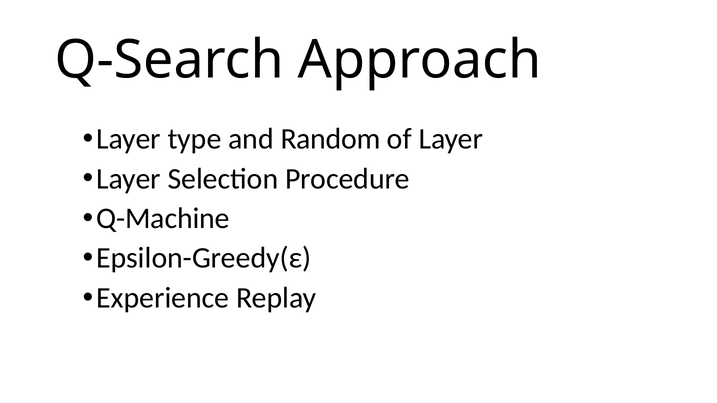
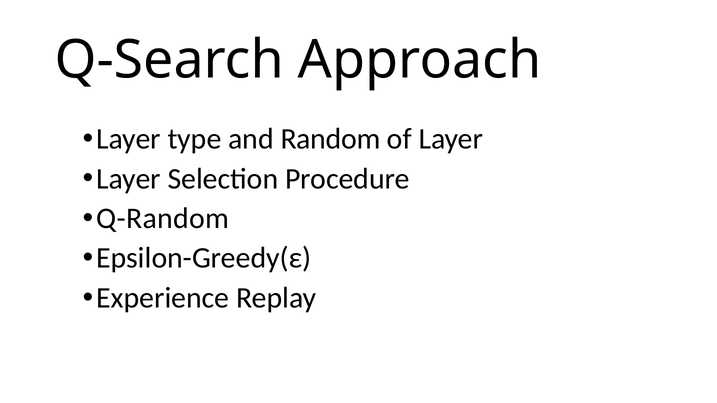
Q-Machine: Q-Machine -> Q-Random (163, 219)
